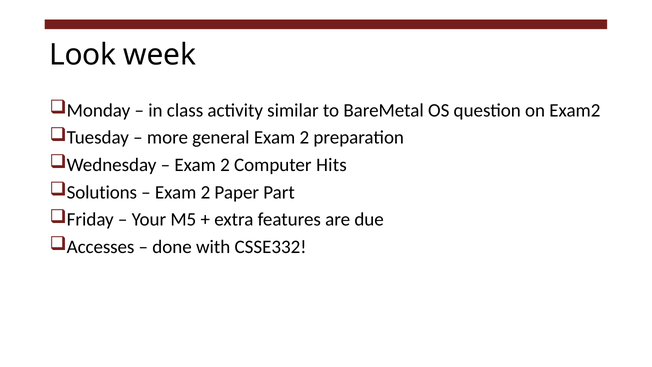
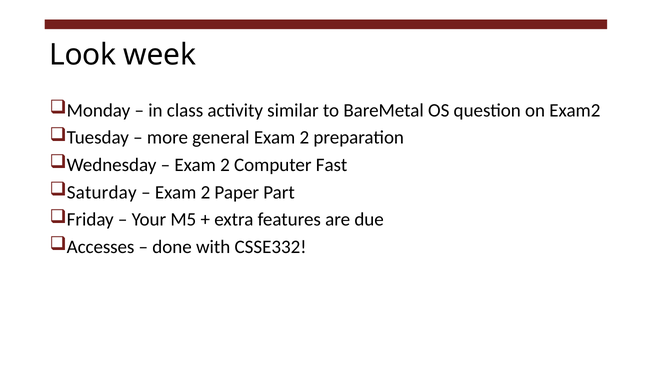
Hits: Hits -> Fast (332, 165)
Solutions: Solutions -> Saturday (102, 192)
